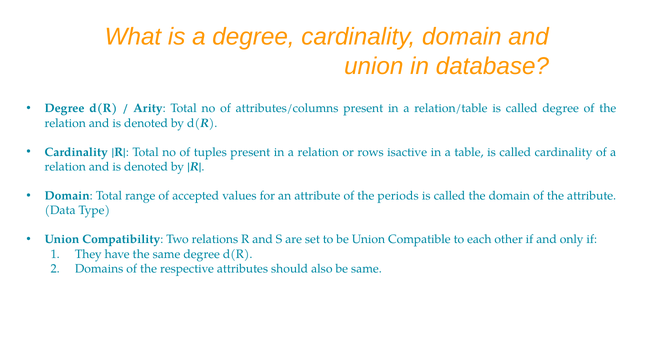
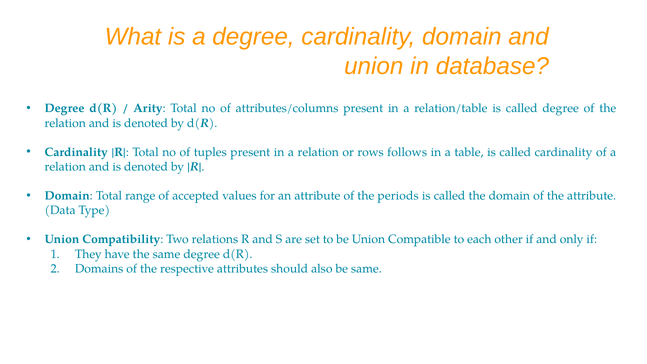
isactive: isactive -> follows (407, 152)
